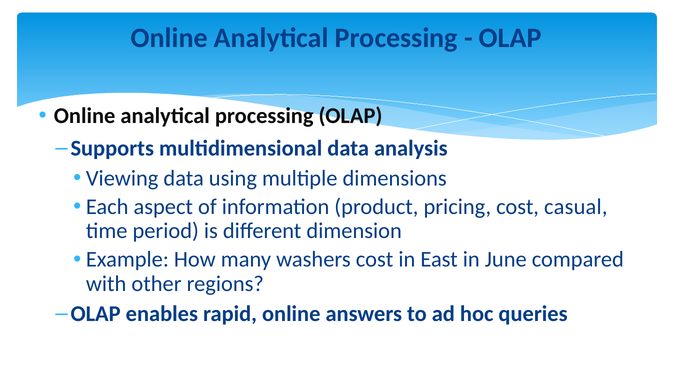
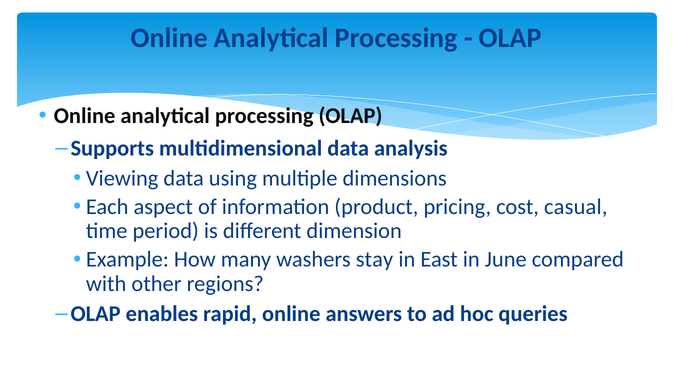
washers cost: cost -> stay (374, 259)
